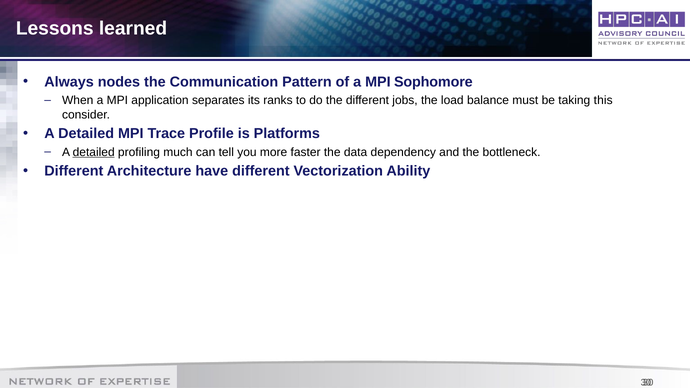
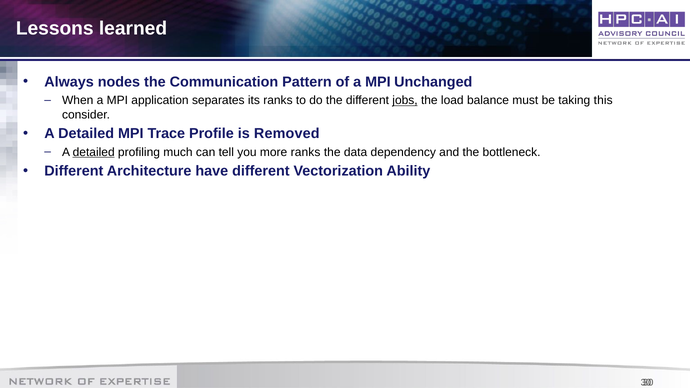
Sophomore: Sophomore -> Unchanged (433, 82)
jobs underline: none -> present (405, 101)
Platforms: Platforms -> Removed (287, 134)
more faster: faster -> ranks (306, 152)
